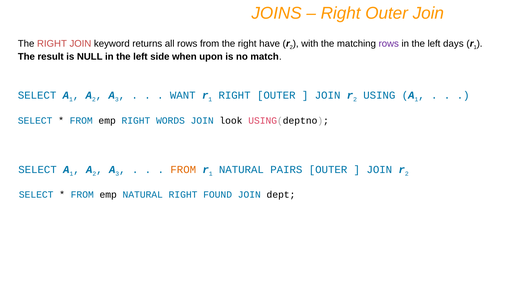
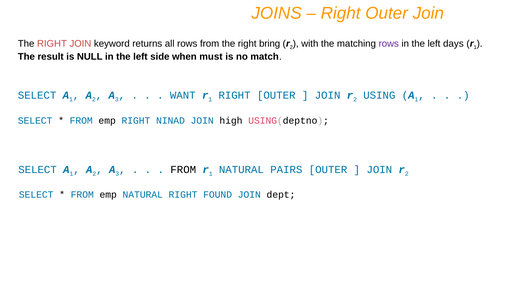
have: have -> bring (270, 44)
upon: upon -> must (211, 57)
WORDS: WORDS -> NINAD (170, 121)
look: look -> high (231, 121)
FROM colour: orange -> black (183, 170)
